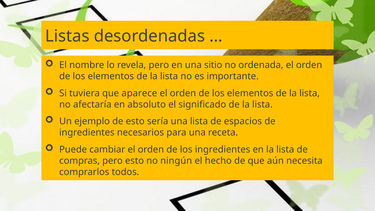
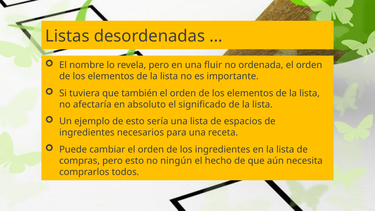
sitio: sitio -> fluir (213, 65)
aparece: aparece -> también (139, 93)
